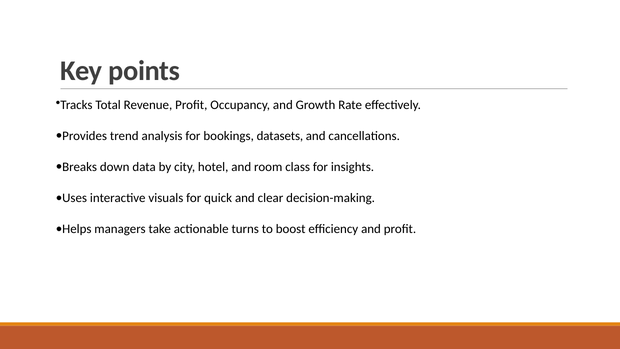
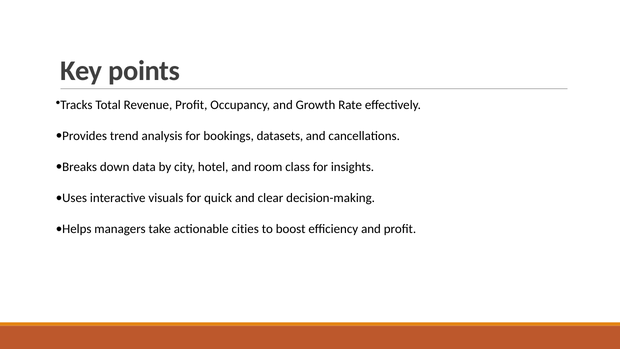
turns: turns -> cities (245, 229)
